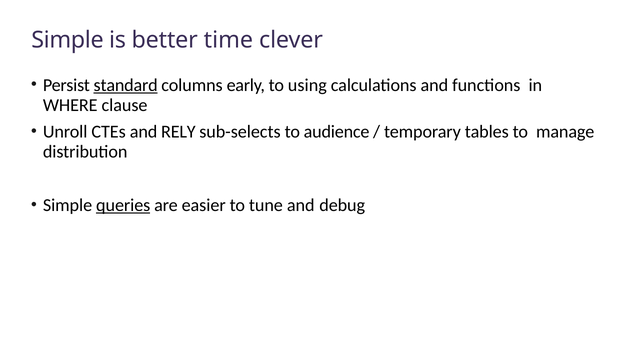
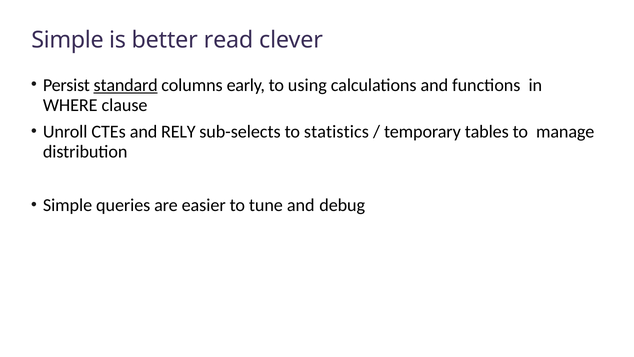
time: time -> read (228, 40)
audience: audience -> statistics (336, 132)
queries underline: present -> none (123, 205)
